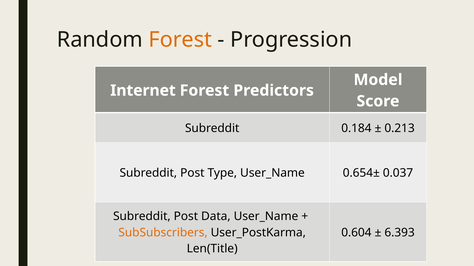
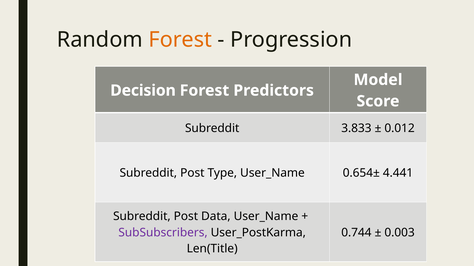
Internet: Internet -> Decision (143, 91)
0.184: 0.184 -> 3.833 (356, 129)
0.213: 0.213 -> 0.012 (400, 129)
0.037: 0.037 -> 4.441 (398, 173)
SubSubscribers colour: orange -> purple (163, 233)
0.604: 0.604 -> 0.744 (356, 233)
6.393: 6.393 -> 0.003 (400, 233)
